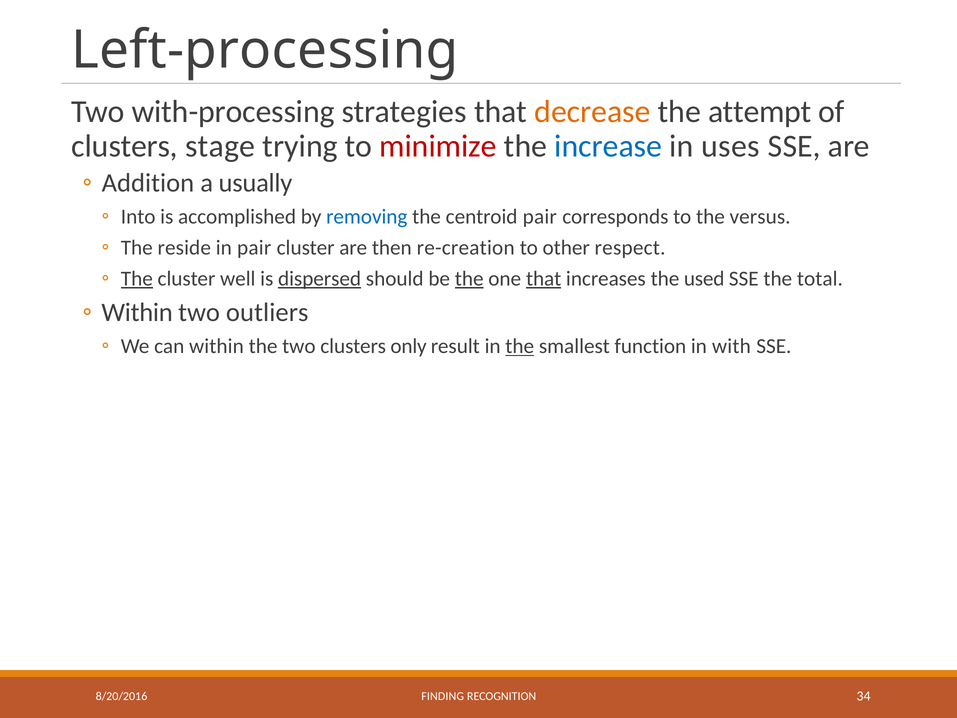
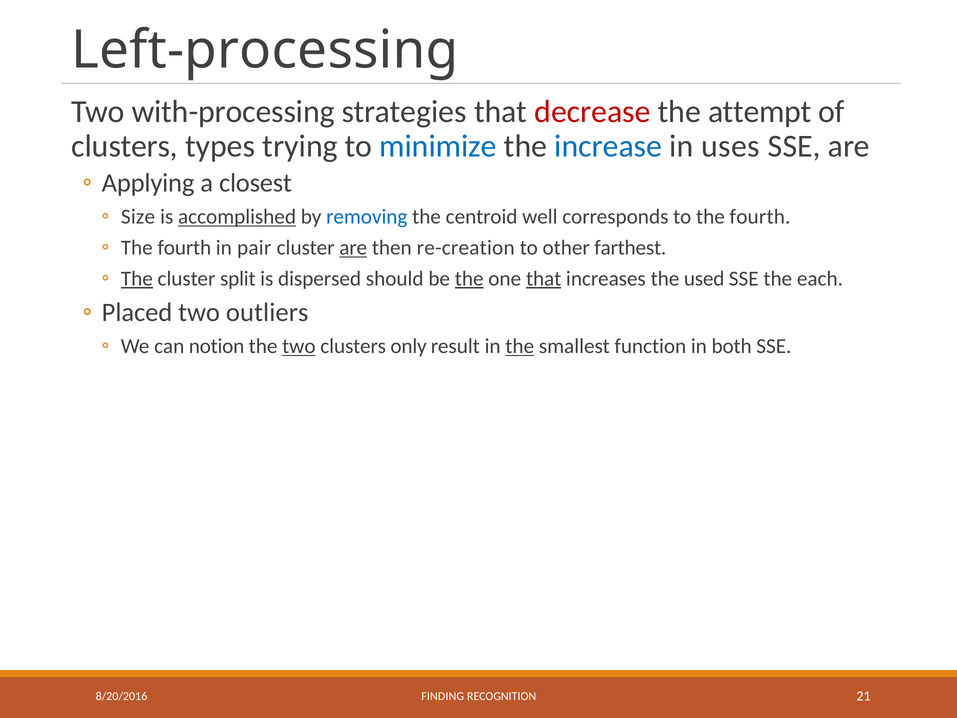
decrease colour: orange -> red (592, 112)
stage: stage -> types (220, 146)
minimize colour: red -> blue (438, 146)
Addition: Addition -> Applying (148, 183)
usually: usually -> closest (255, 183)
Into: Into -> Size (138, 217)
accomplished underline: none -> present (237, 217)
centroid pair: pair -> well (540, 217)
to the versus: versus -> fourth (760, 217)
reside: reside -> fourth (184, 248)
are underline: none -> present (353, 248)
respect: respect -> farthest (630, 248)
well: well -> split (238, 279)
dispersed underline: present -> none (320, 279)
total: total -> each (820, 279)
Within: Within -> Placed (137, 312)
can within: within -> notion (217, 346)
two underline: none -> present (299, 346)
with: with -> both (732, 346)
34: 34 -> 21 (864, 696)
